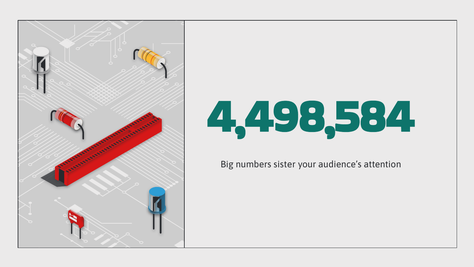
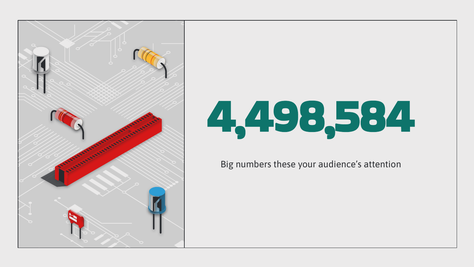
sister: sister -> these (285, 164)
